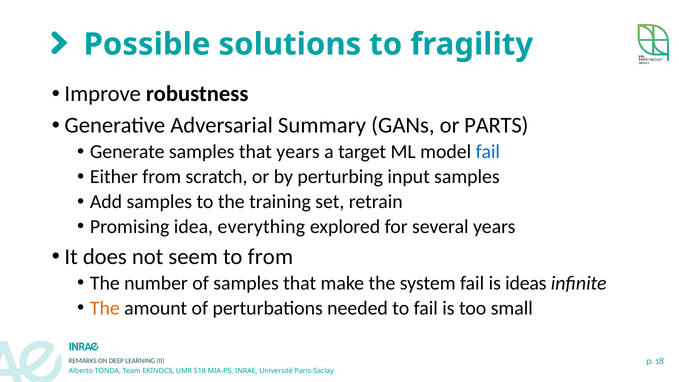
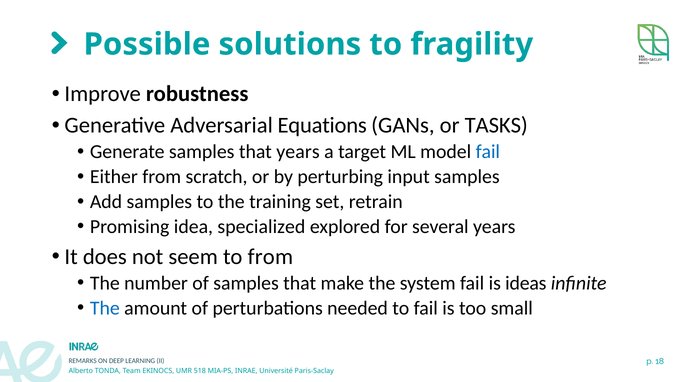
Summary: Summary -> Equations (322, 125)
PARTS: PARTS -> TASKS (496, 125)
everything: everything -> specialized (261, 227)
The colour: orange -> blue (105, 308)
